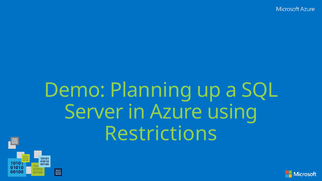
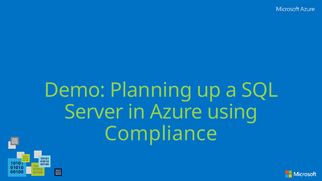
Restrictions: Restrictions -> Compliance (161, 134)
